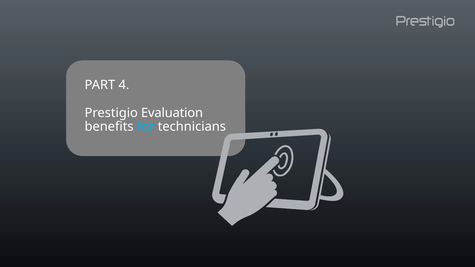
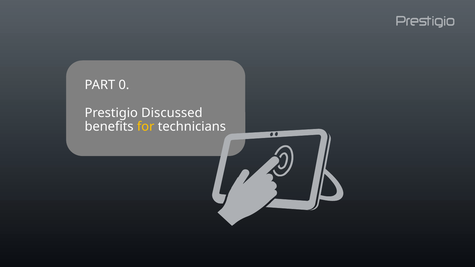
4: 4 -> 0 (124, 85)
Evaluation: Evaluation -> Discussed (172, 113)
for colour: light blue -> yellow (146, 127)
